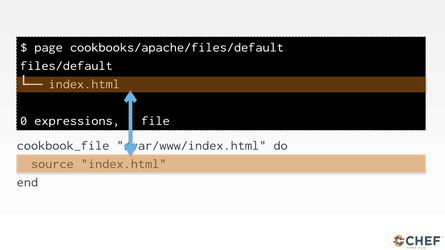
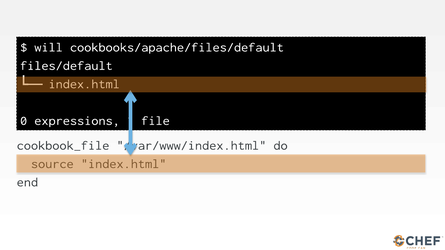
page: page -> will (49, 47)
